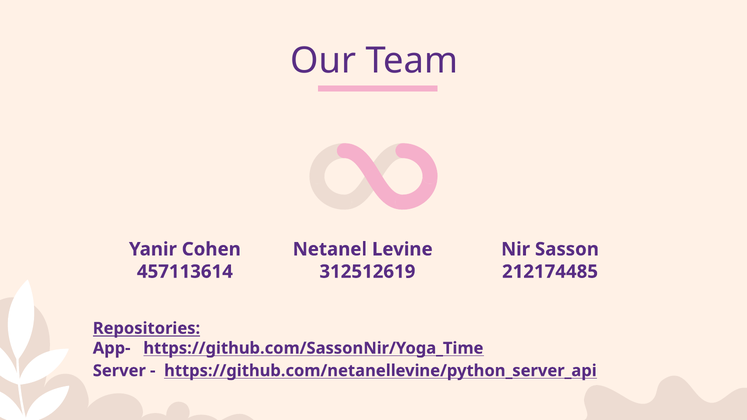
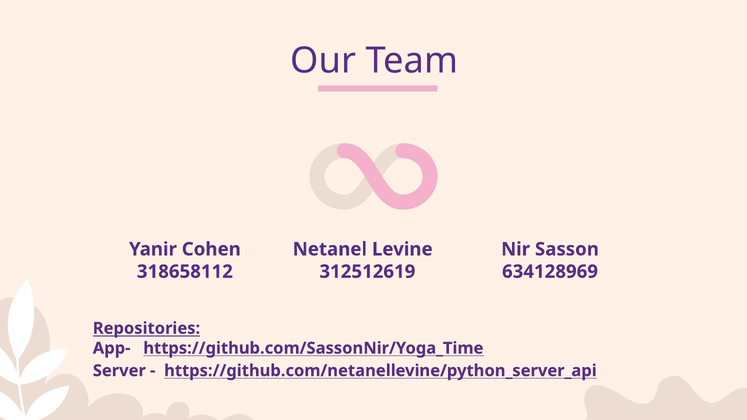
457113614: 457113614 -> 318658112 (185, 272)
212174485: 212174485 -> 634128969 (550, 272)
